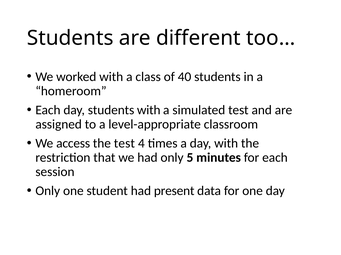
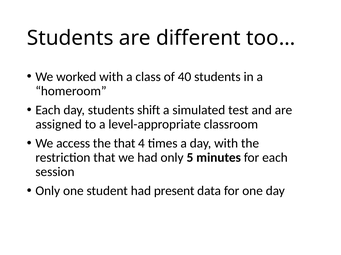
students with: with -> shift (149, 110)
the test: test -> that (125, 144)
